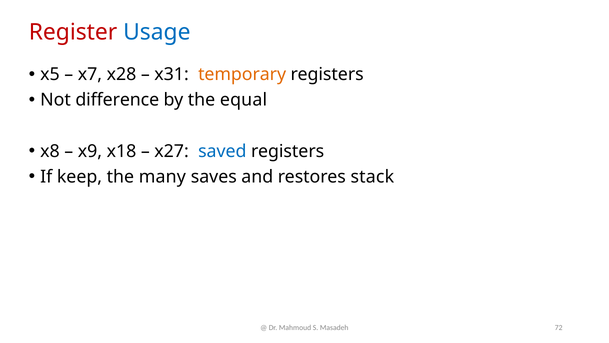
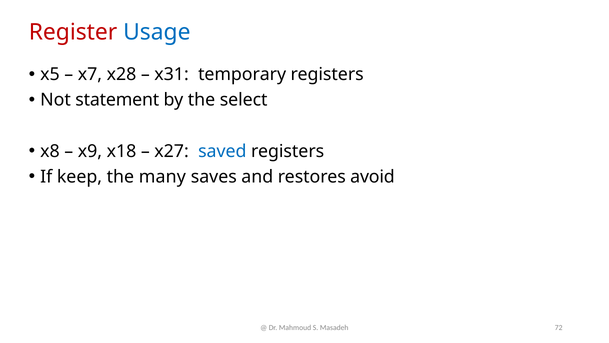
temporary colour: orange -> black (242, 74)
difference: difference -> statement (117, 100)
equal: equal -> select (244, 100)
stack: stack -> avoid (373, 177)
